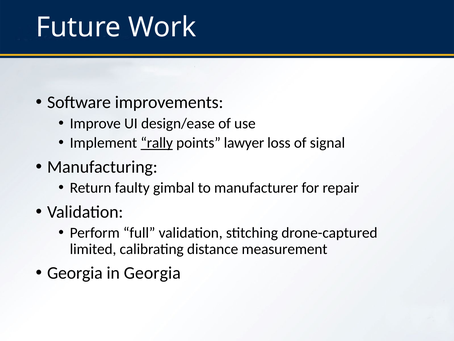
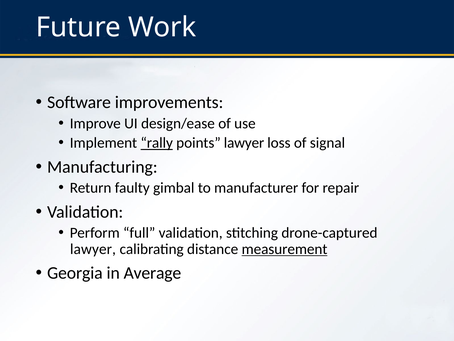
limited: limited -> lawyer (93, 249)
measurement underline: none -> present (285, 249)
in Georgia: Georgia -> Average (152, 273)
